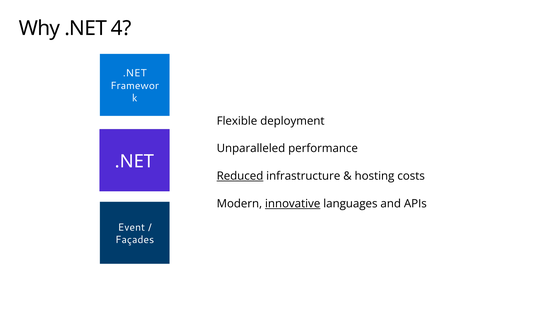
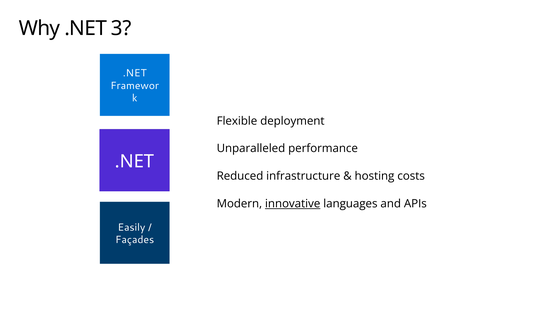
4: 4 -> 3 (121, 28)
Reduced underline: present -> none (240, 176)
Event: Event -> Easily (131, 227)
